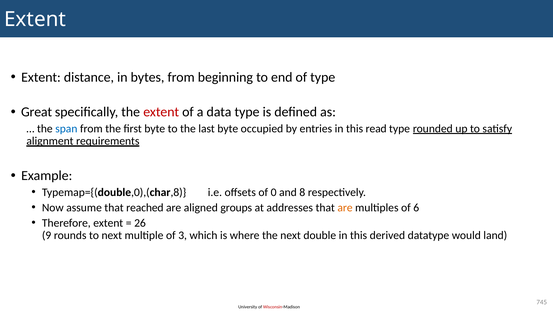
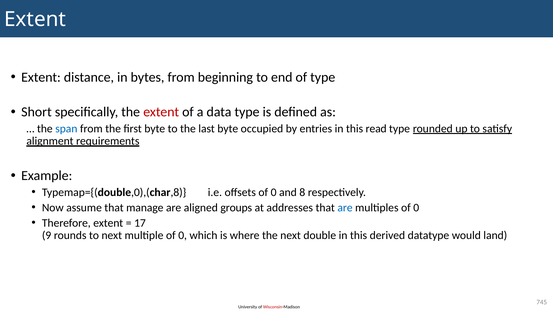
Great: Great -> Short (36, 112)
reached: reached -> manage (145, 208)
are colour: orange -> blue (345, 208)
multiples of 6: 6 -> 0 (416, 208)
26: 26 -> 17 (140, 223)
multiple of 3: 3 -> 0 (183, 235)
